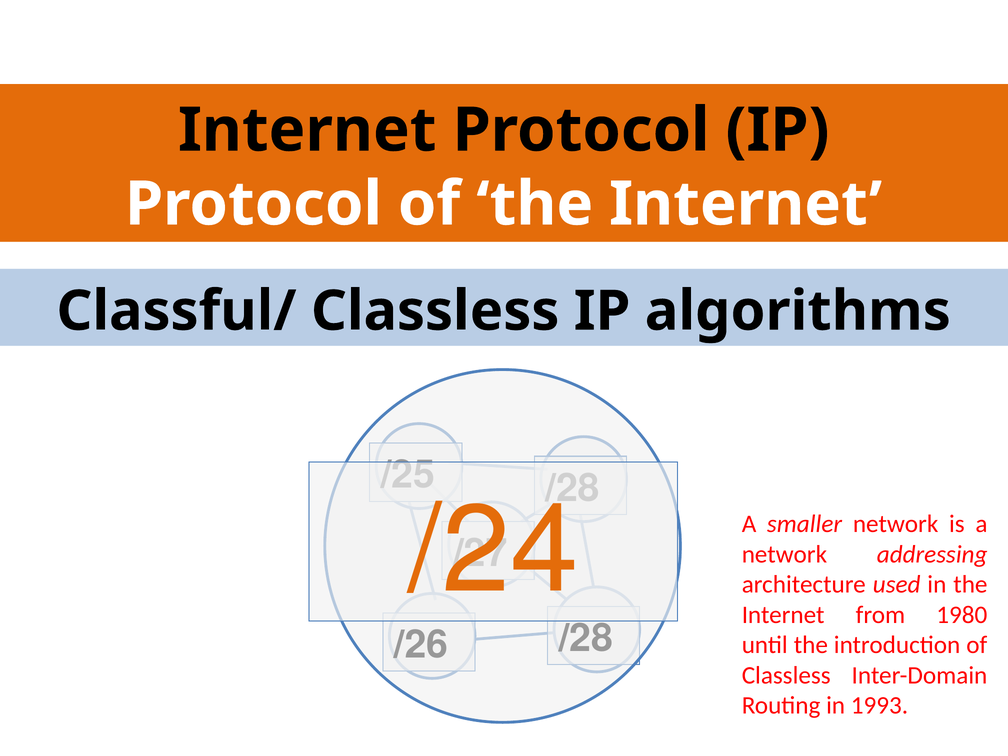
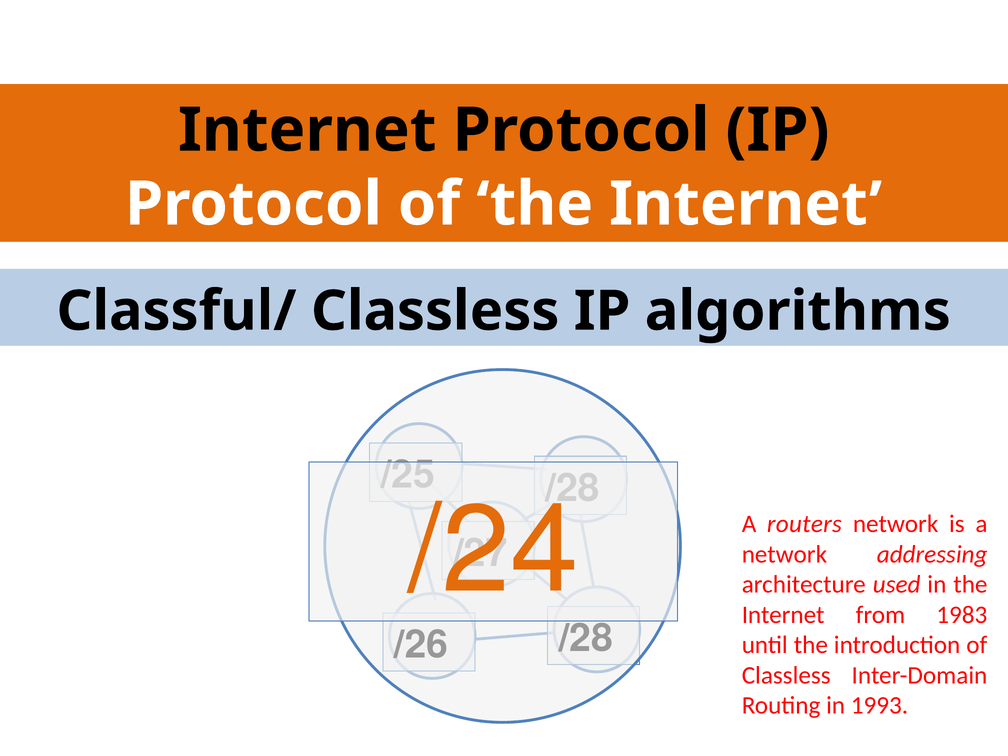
smaller: smaller -> routers (804, 524)
1980: 1980 -> 1983 (962, 615)
